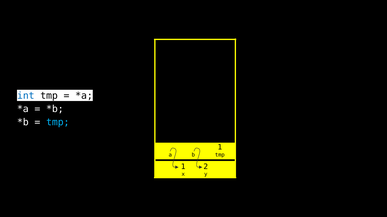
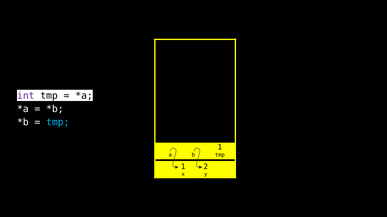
int colour: blue -> purple (26, 96)
